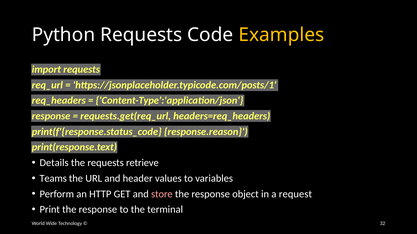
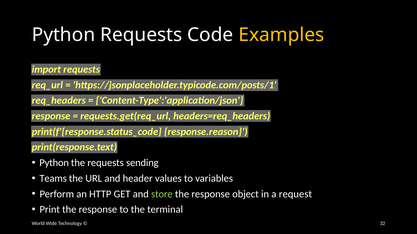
Details: Details -> Python (54, 163)
retrieve: retrieve -> sending (142, 163)
store colour: pink -> light green (162, 194)
